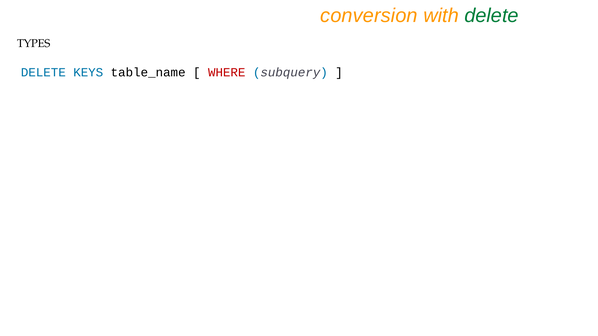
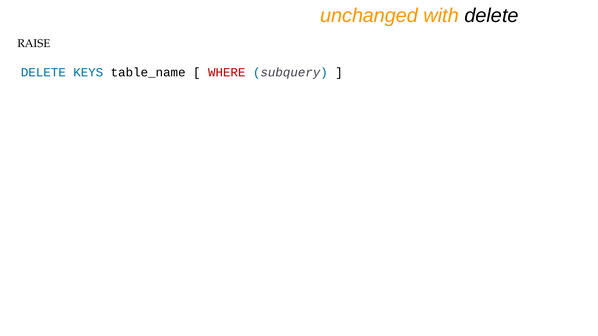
conversion: conversion -> unchanged (369, 16)
delete colour: green -> black (491, 16)
TYPES: TYPES -> RAISE (34, 44)
